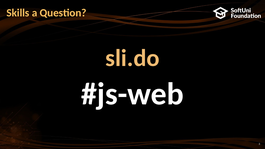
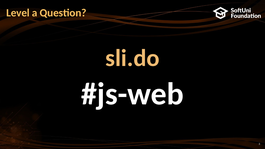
Skills: Skills -> Level (18, 13)
